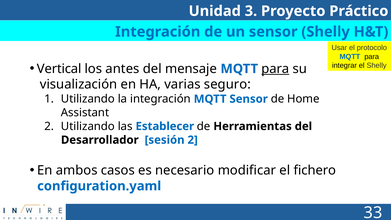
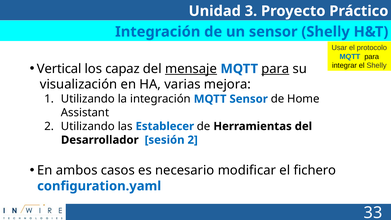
antes: antes -> capaz (123, 69)
mensaje underline: none -> present (191, 69)
seguro: seguro -> mejora (227, 84)
